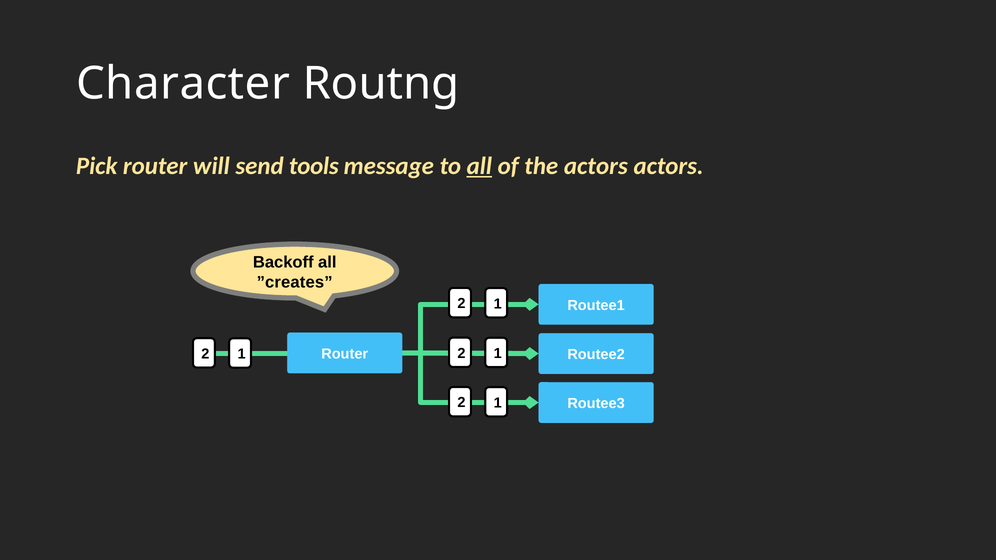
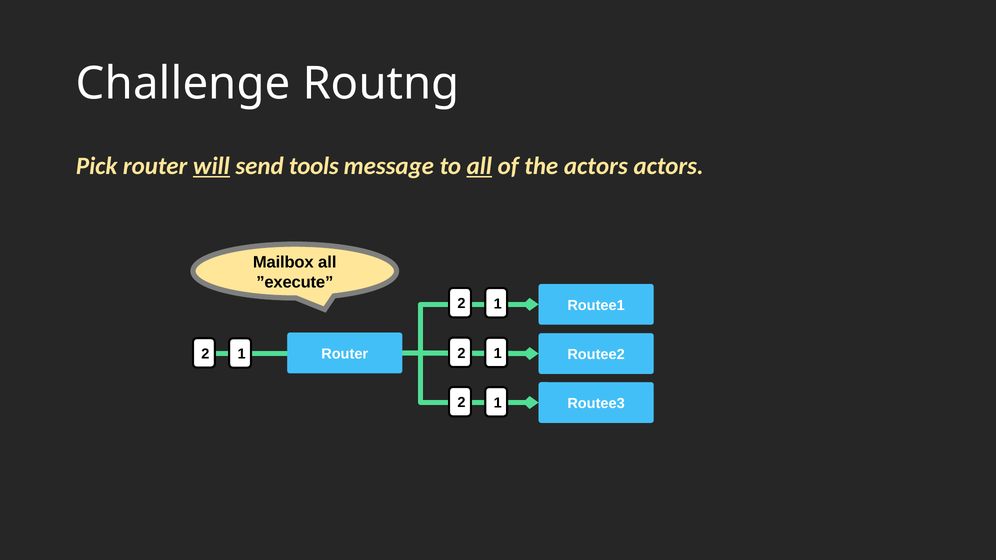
Character: Character -> Challenge (183, 84)
will underline: none -> present (211, 166)
Backoff: Backoff -> Mailbox (283, 262)
”creates: ”creates -> ”execute (295, 282)
